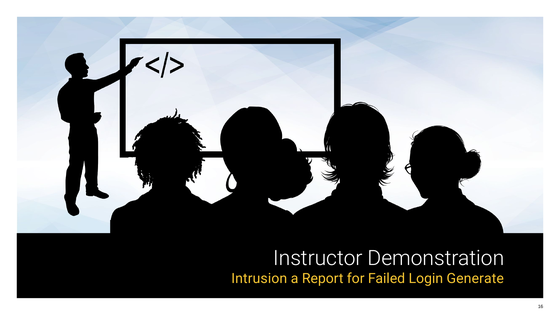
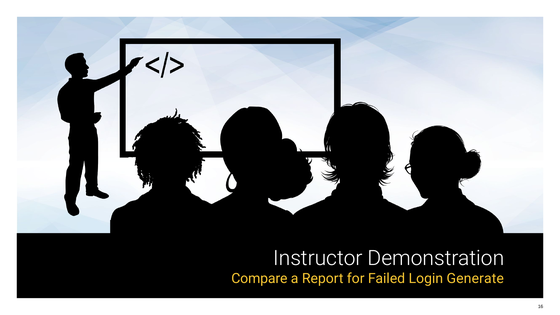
Intrusion: Intrusion -> Compare (259, 279)
